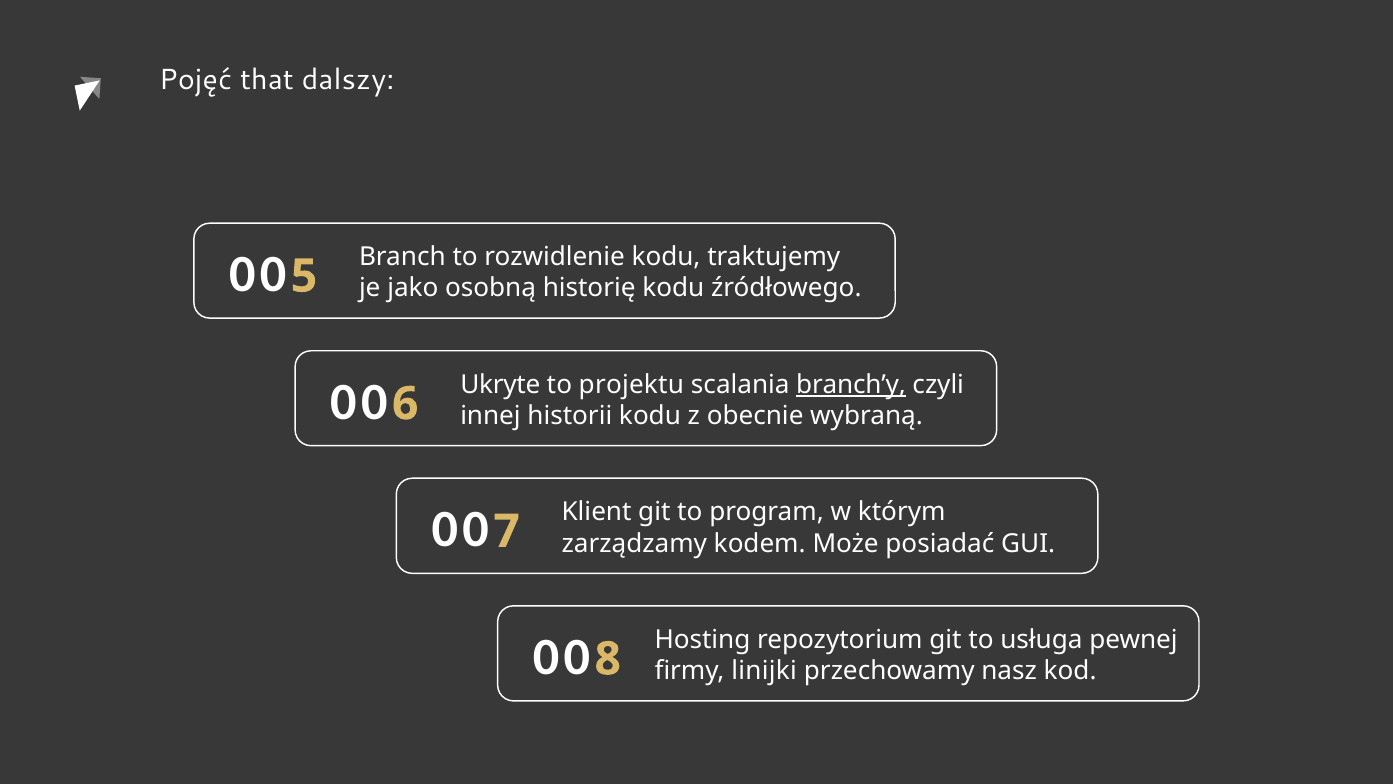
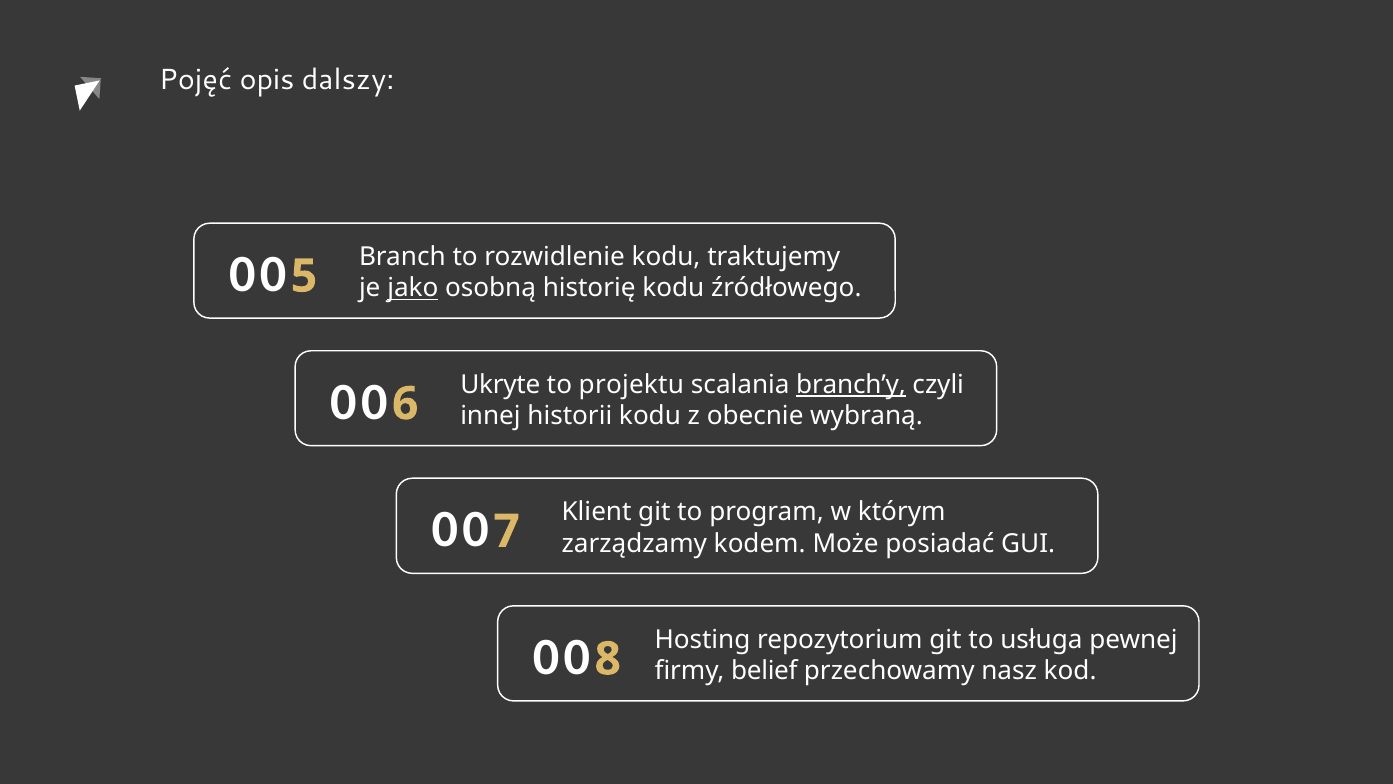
that: that -> opis (267, 80)
jako underline: none -> present (413, 288)
linijki: linijki -> belief (764, 671)
